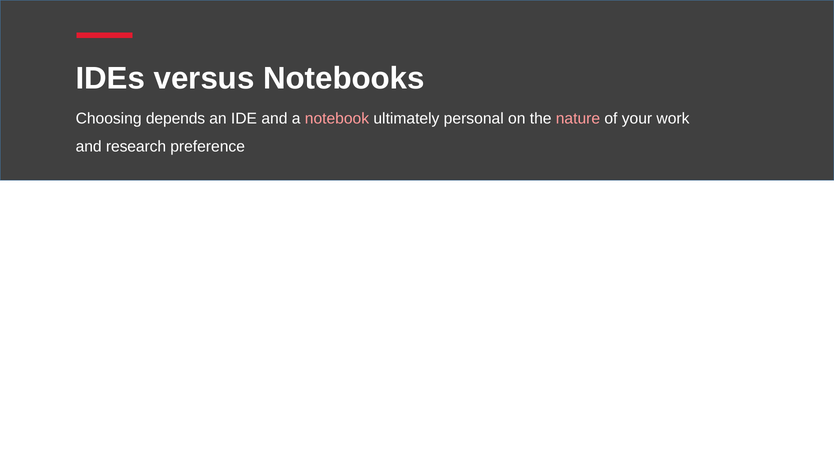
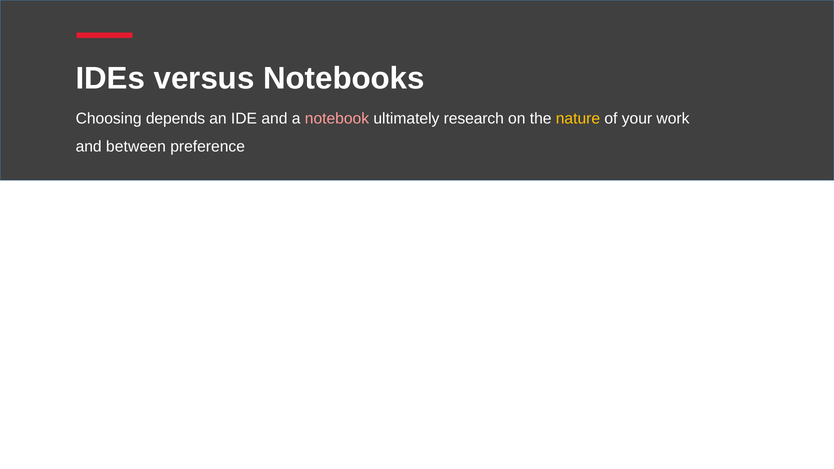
personal: personal -> research (474, 119)
nature colour: pink -> yellow (578, 119)
research: research -> between (136, 147)
